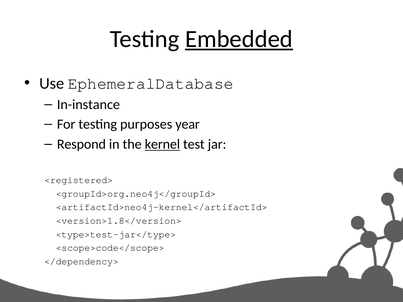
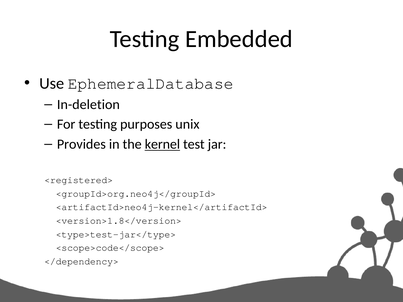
Embedded underline: present -> none (239, 39)
In-instance: In-instance -> In-deletion (88, 105)
year: year -> unix (187, 124)
Respond: Respond -> Provides (81, 144)
